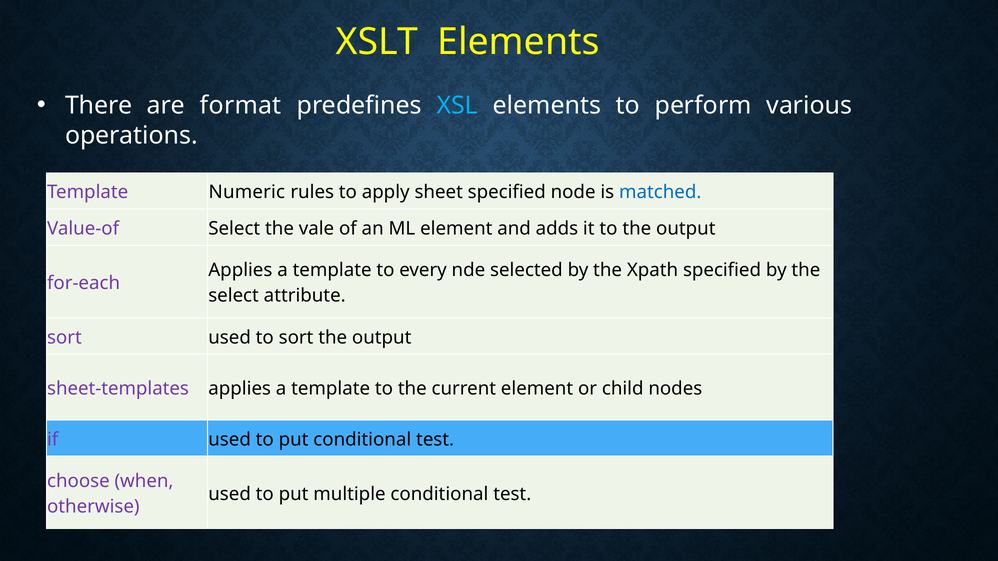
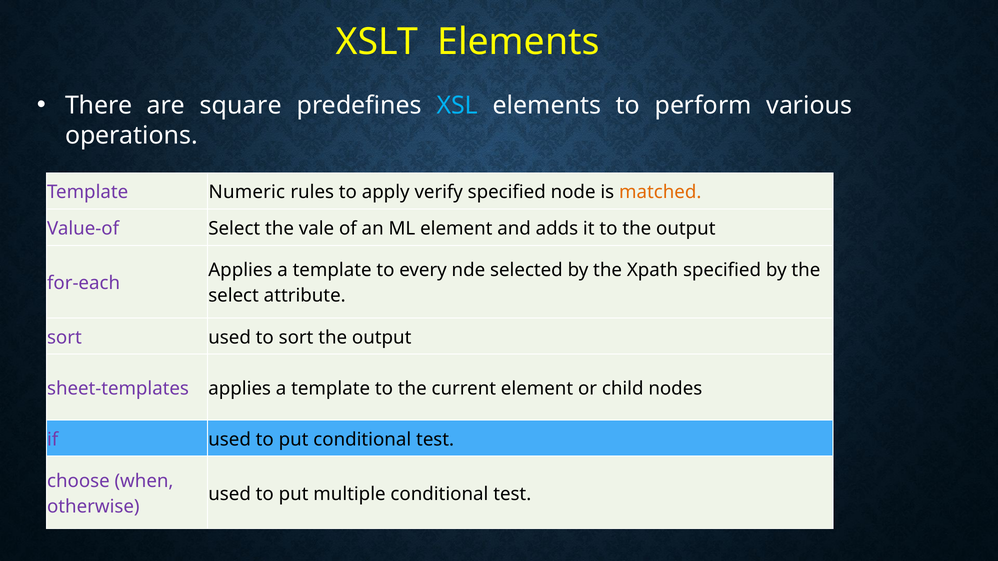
format: format -> square (241, 106)
sheet: sheet -> verify (439, 192)
matched colour: blue -> orange (660, 192)
